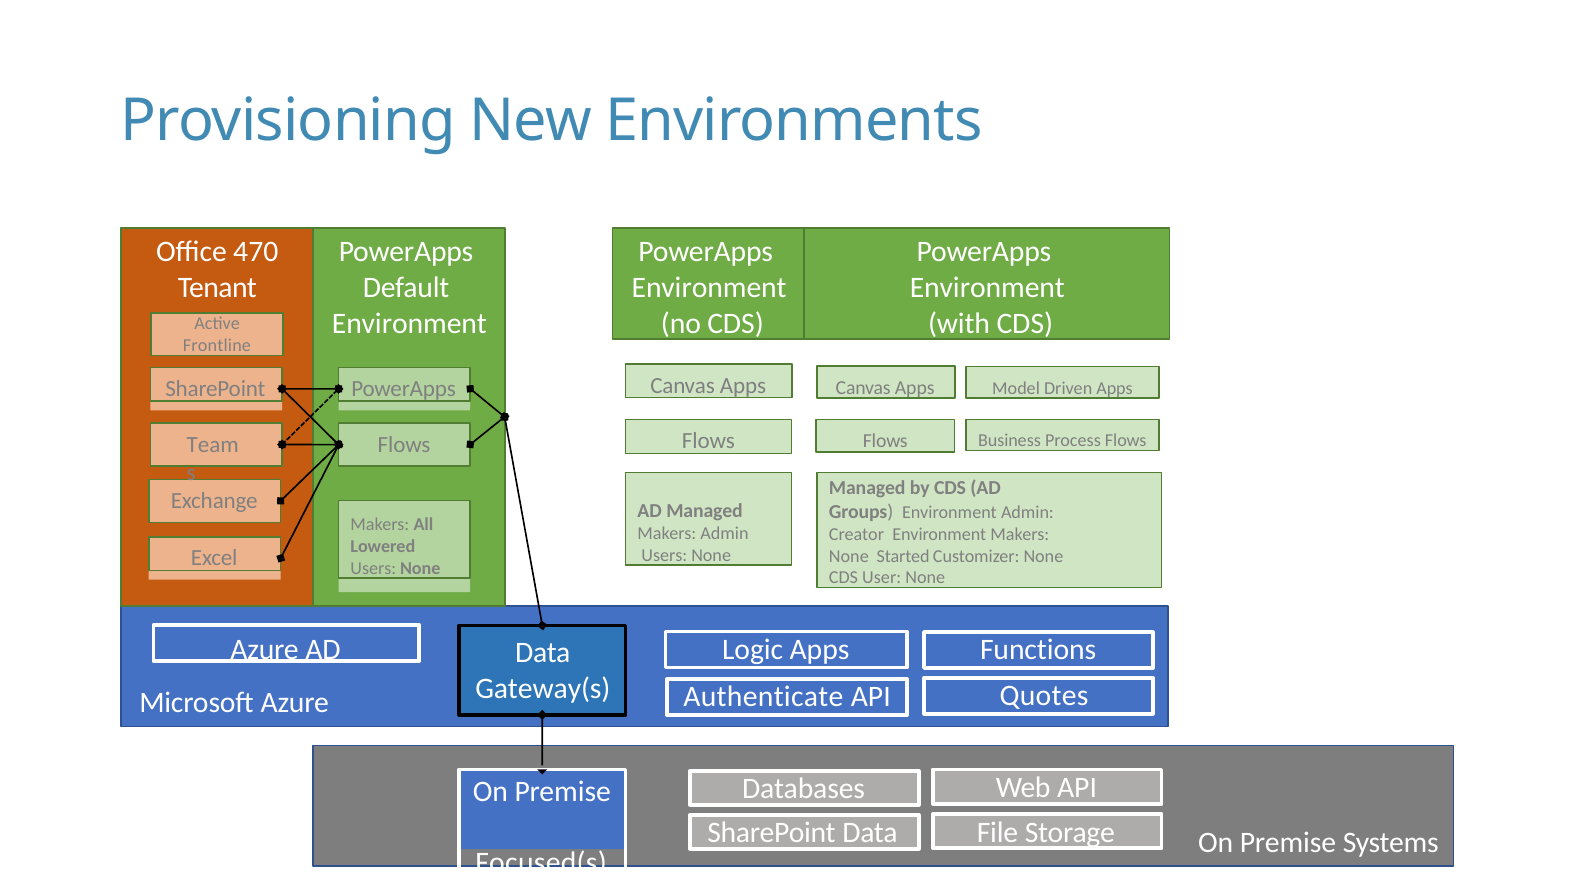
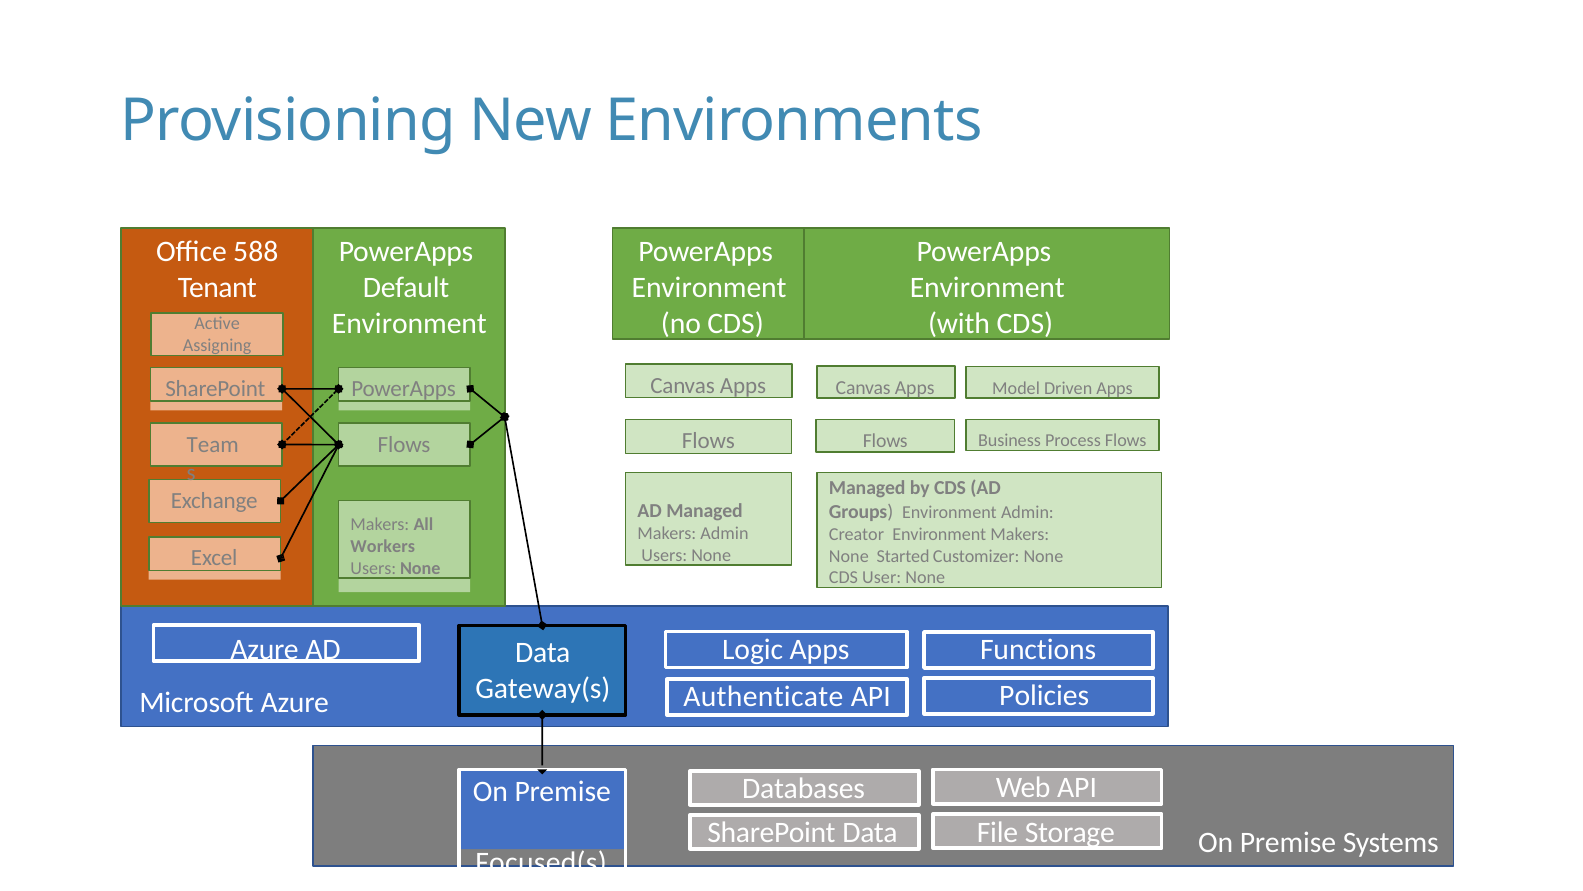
470: 470 -> 588 (256, 252)
Frontline: Frontline -> Assigning (217, 346)
Lowered: Lowered -> Workers (383, 546)
Quotes: Quotes -> Policies (1044, 695)
